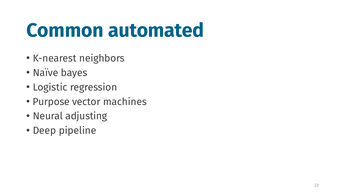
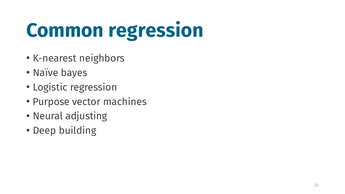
Common automated: automated -> regression (156, 30)
pipeline: pipeline -> building (78, 131)
